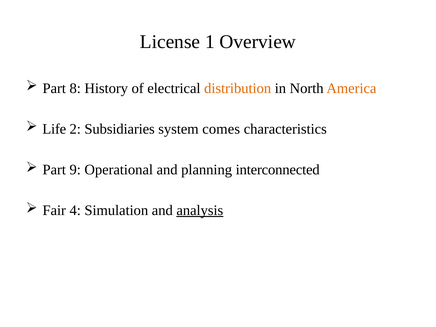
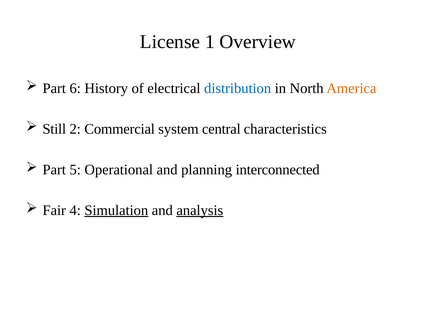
8: 8 -> 6 (75, 88)
distribution colour: orange -> blue (238, 88)
Life: Life -> Still (54, 129)
Subsidiaries: Subsidiaries -> Commercial (120, 129)
comes: comes -> central (221, 129)
9: 9 -> 5 (75, 170)
Simulation underline: none -> present (116, 210)
